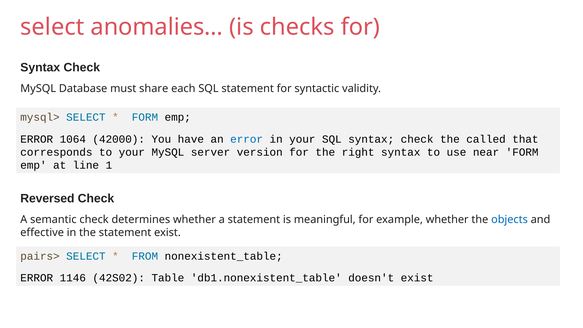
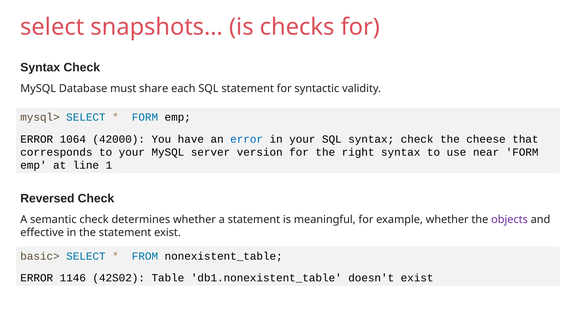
anomalies…: anomalies… -> snapshots… (157, 27)
called: called -> cheese (486, 139)
objects colour: blue -> purple (510, 219)
pairs>: pairs> -> basic> (40, 256)
